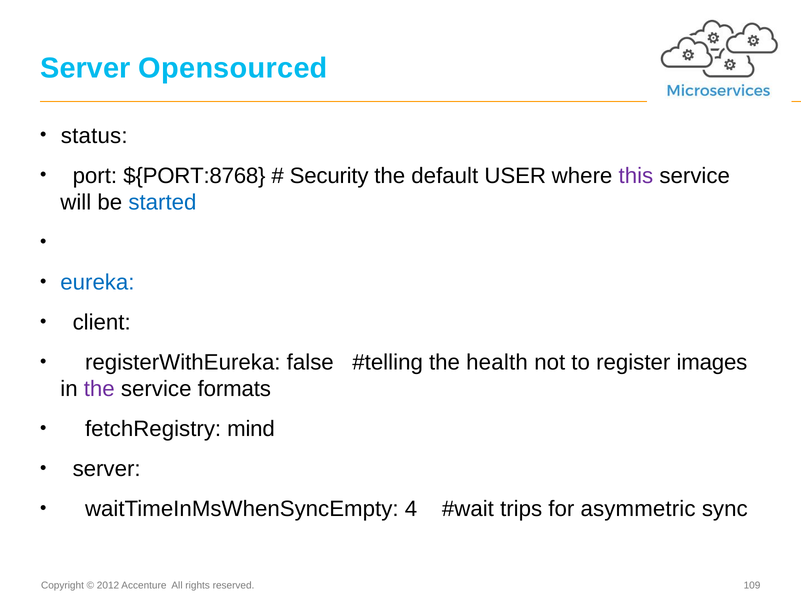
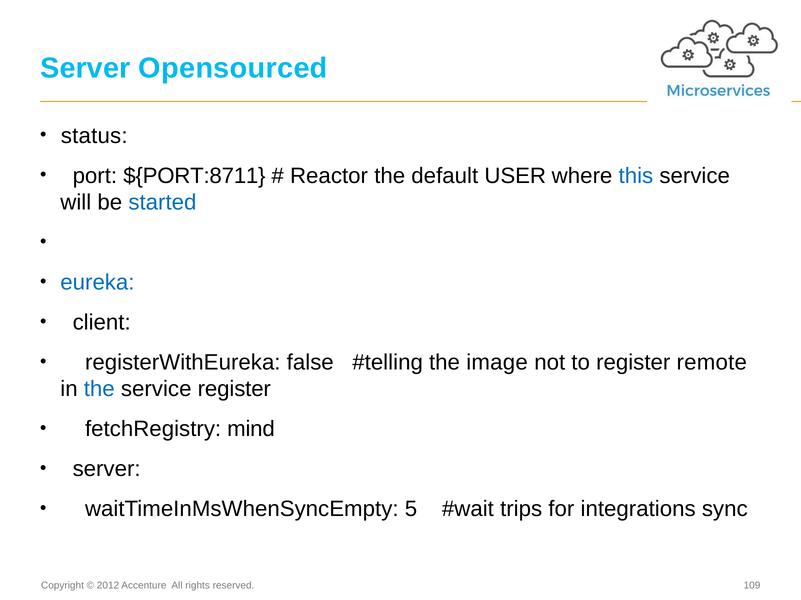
${PORT:8768: ${PORT:8768 -> ${PORT:8711 (194, 176)
Security: Security -> Reactor (329, 176)
this colour: purple -> blue (636, 176)
health: health -> image (497, 363)
images: images -> remote (712, 363)
the colour: purple -> blue (99, 390)
service formats: formats -> register (234, 390)
4: 4 -> 5 (411, 510)
asymmetric: asymmetric -> integrations (638, 510)
